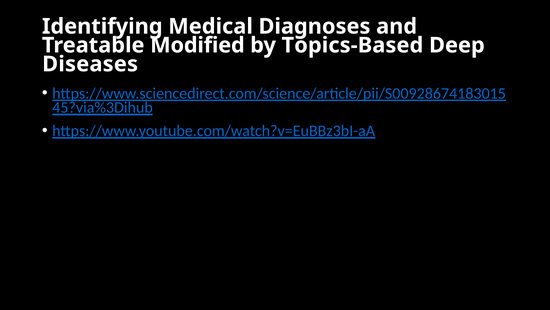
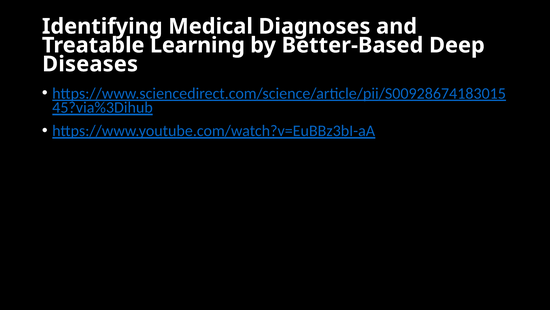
Modified: Modified -> Learning (197, 45)
Topics-Based: Topics-Based -> Better-Based (352, 45)
